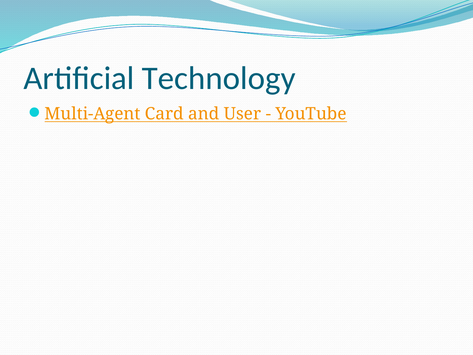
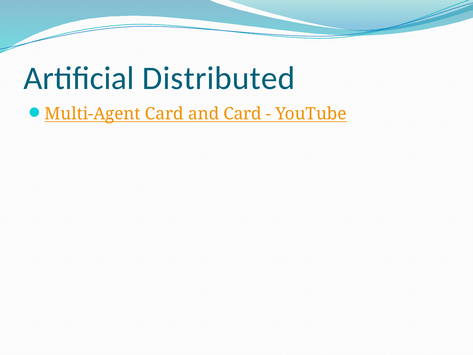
Technology: Technology -> Distributed (219, 78)
and User: User -> Card (243, 114)
